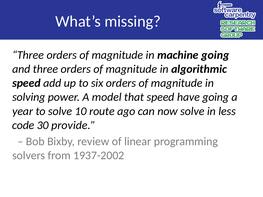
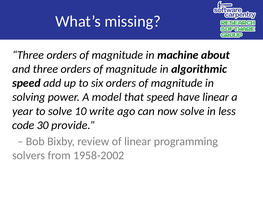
machine going: going -> about (215, 55)
have going: going -> linear (216, 97)
route: route -> write (102, 111)
1937-2002: 1937-2002 -> 1958-2002 (99, 156)
